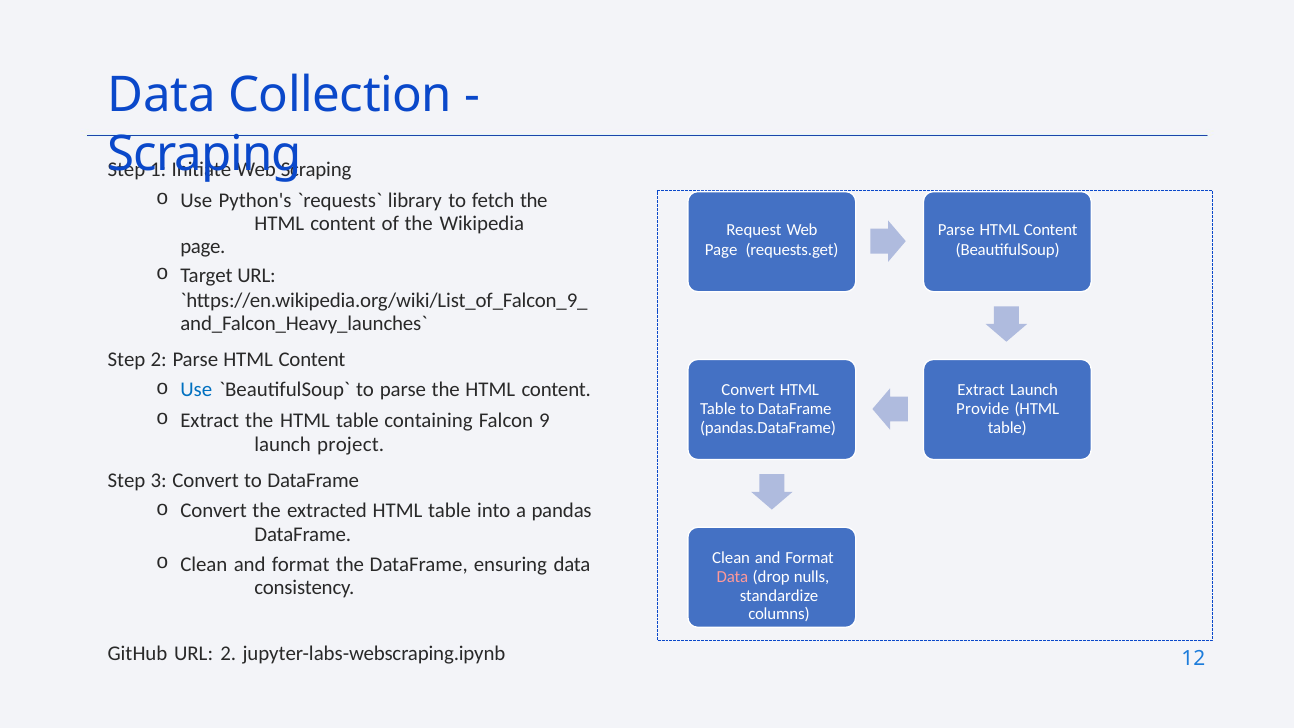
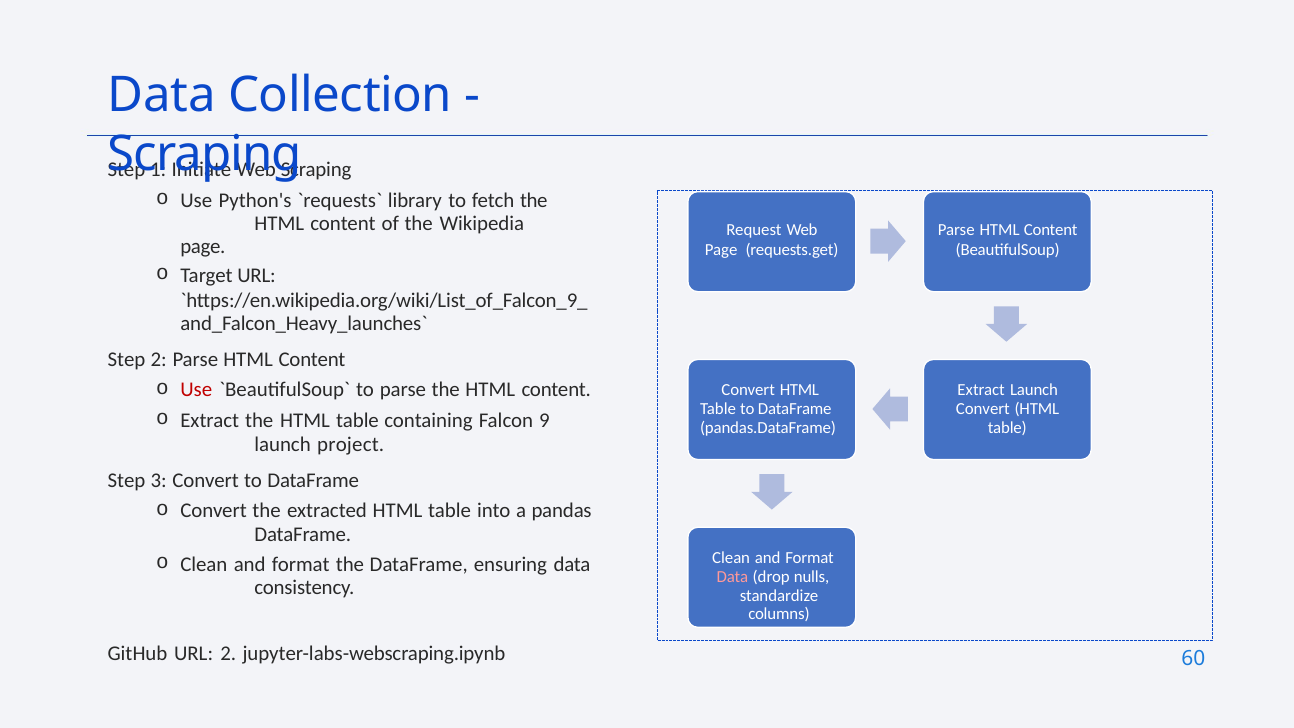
Use colour: blue -> red (196, 390)
Provide: Provide -> Convert (983, 409)
12: 12 -> 60 (1193, 659)
